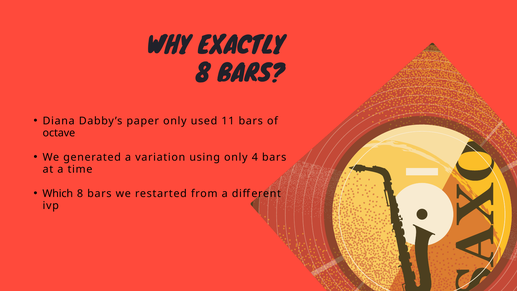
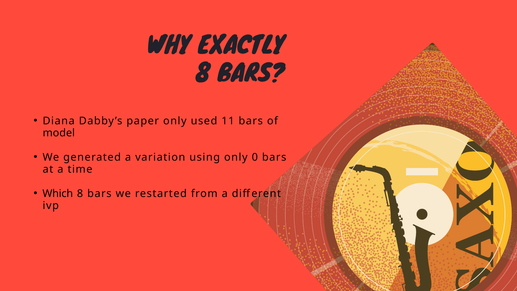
octave: octave -> model (59, 133)
4: 4 -> 0 (255, 157)
